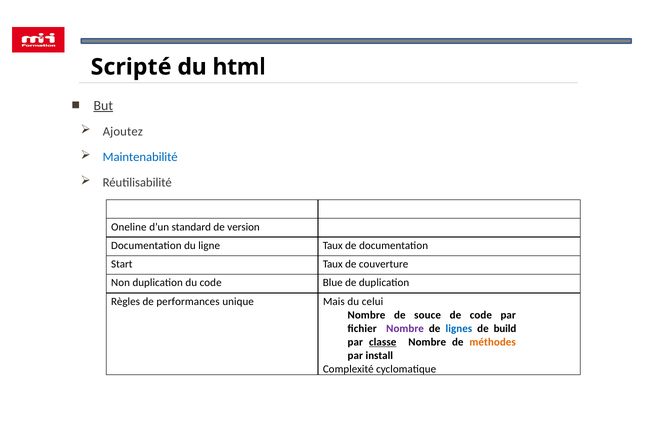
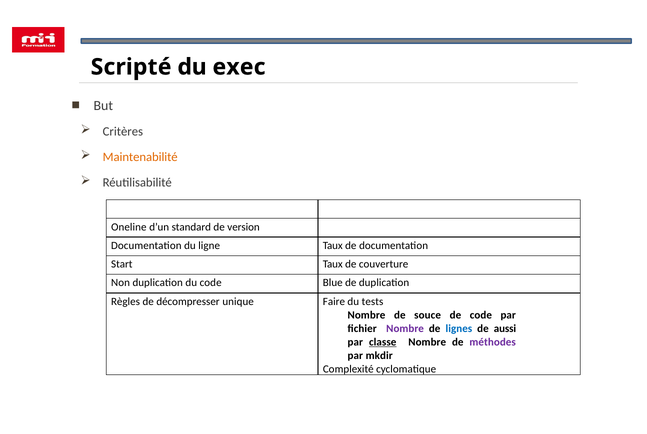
html: html -> exec (239, 67)
But underline: present -> none (103, 105)
Ajoutez: Ajoutez -> Critères (123, 132)
Maintenabilité colour: blue -> orange (140, 157)
performances: performances -> décompresser (188, 301)
Mais: Mais -> Faire (334, 301)
celui: celui -> tests (372, 301)
build: build -> aussi (505, 328)
méthodes colour: orange -> purple (493, 342)
install: install -> mkdir (379, 355)
